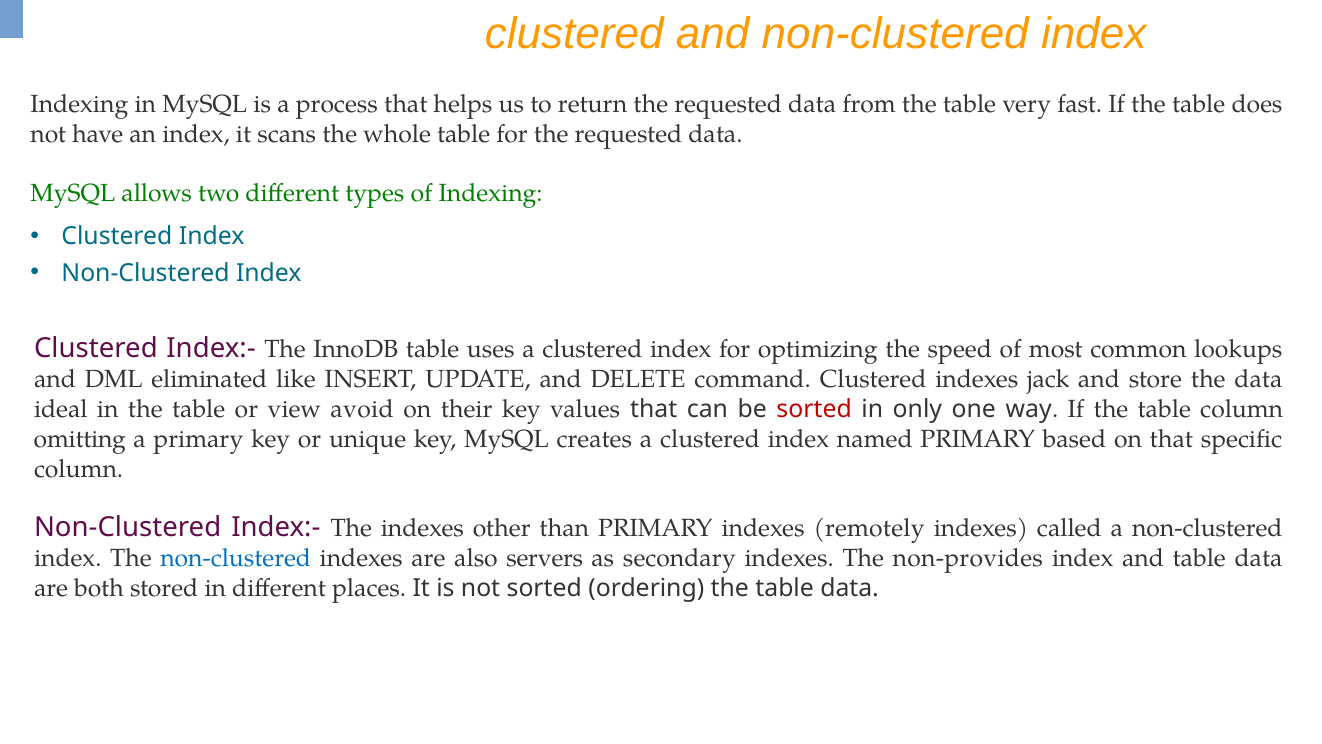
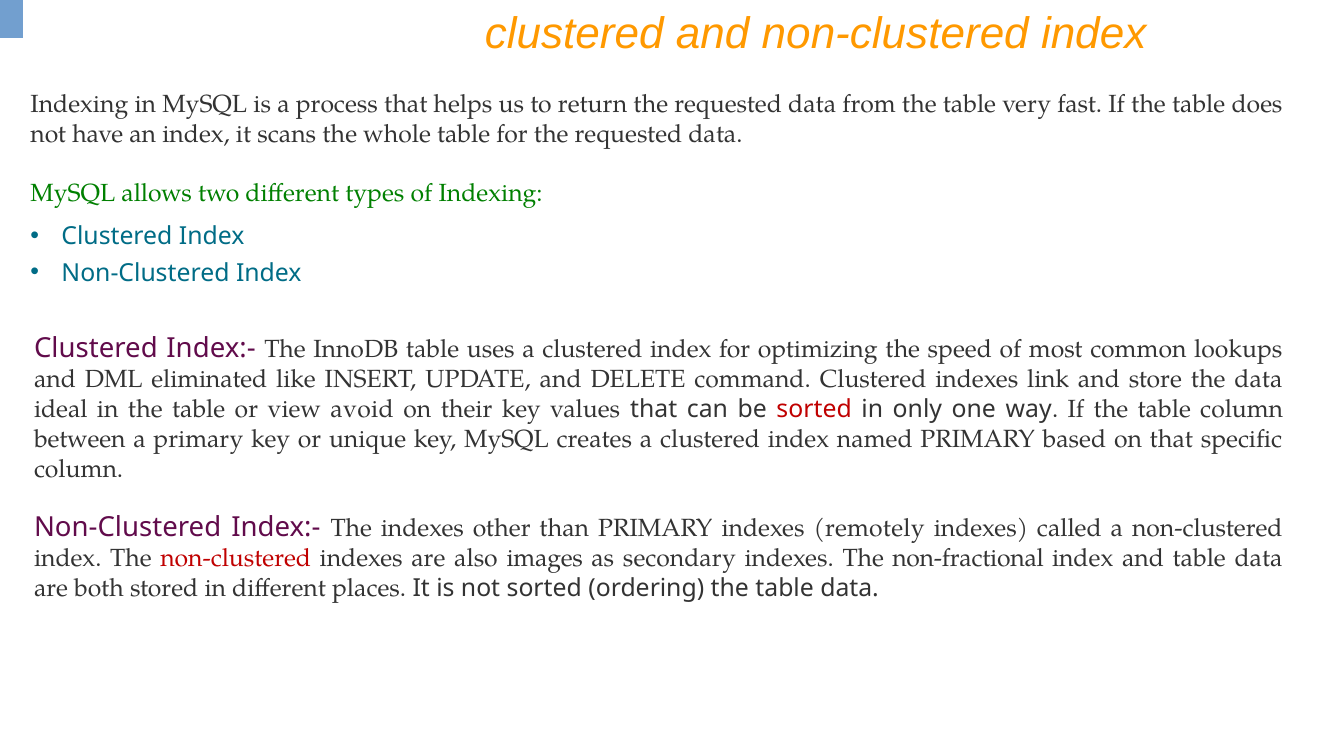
jack: jack -> link (1048, 379)
omitting: omitting -> between (80, 439)
non-clustered colour: blue -> red (236, 558)
servers: servers -> images (545, 558)
non-provides: non-provides -> non-fractional (968, 558)
